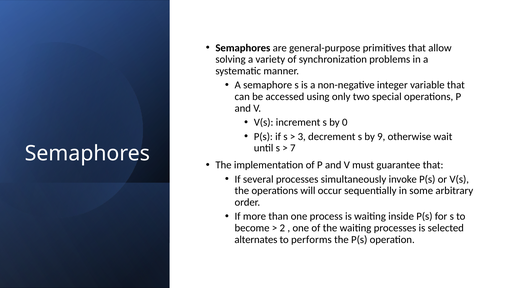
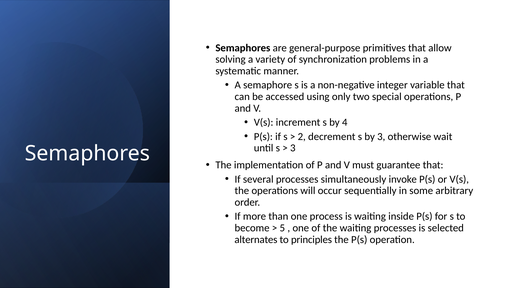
0: 0 -> 4 (345, 122)
3: 3 -> 2 (302, 137)
by 9: 9 -> 3 (381, 137)
7: 7 -> 3 (293, 148)
2: 2 -> 5 (282, 228)
performs: performs -> principles (312, 239)
